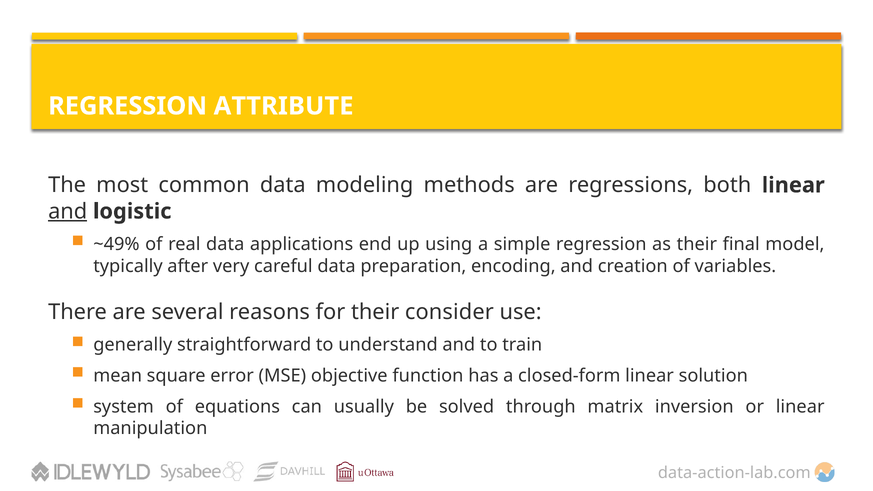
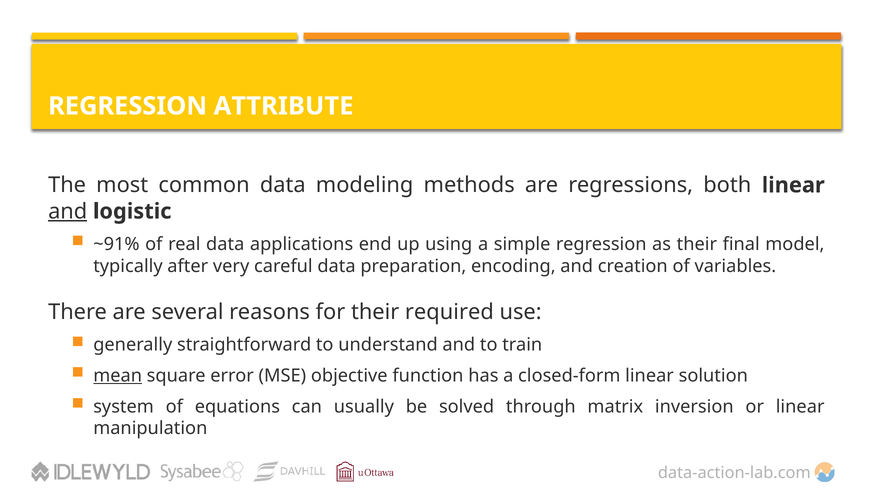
~49%: ~49% -> ~91% (116, 244)
consider: consider -> required (449, 312)
mean underline: none -> present (118, 376)
